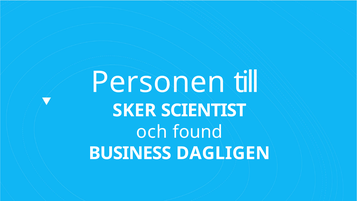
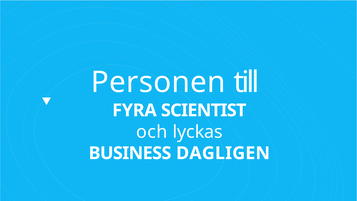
SKER: SKER -> FYRA (134, 110)
found: found -> lyckas (198, 132)
